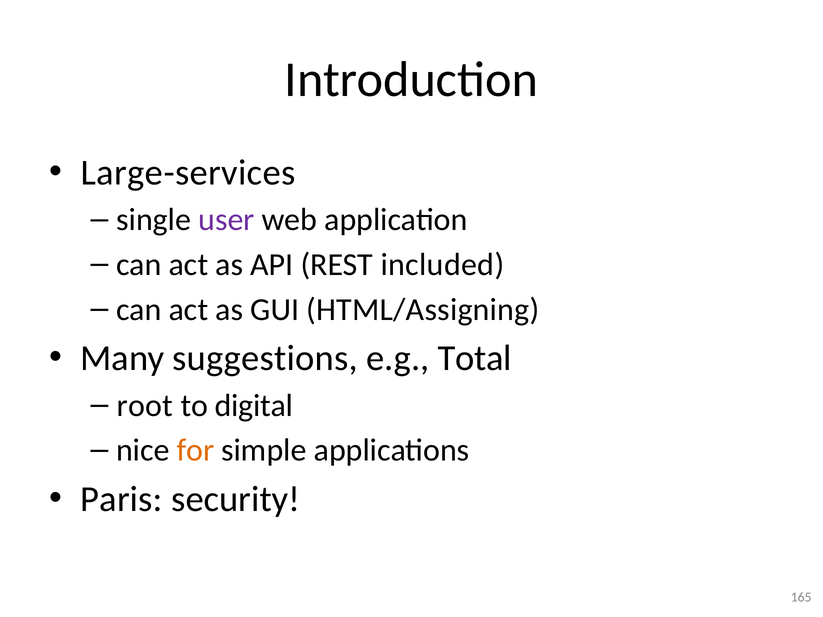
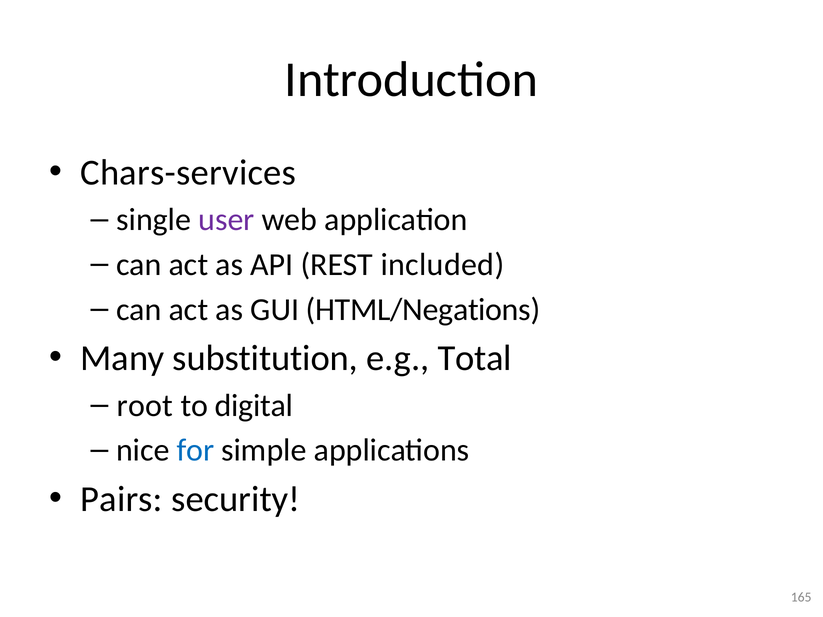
Large-services: Large-services -> Chars-services (188, 173)
HTML/Assigning: HTML/Assigning -> HTML/Negations (423, 310)
suggestions: suggestions -> substitution (265, 358)
for colour: orange -> blue (196, 451)
Paris: Paris -> Pairs (122, 499)
